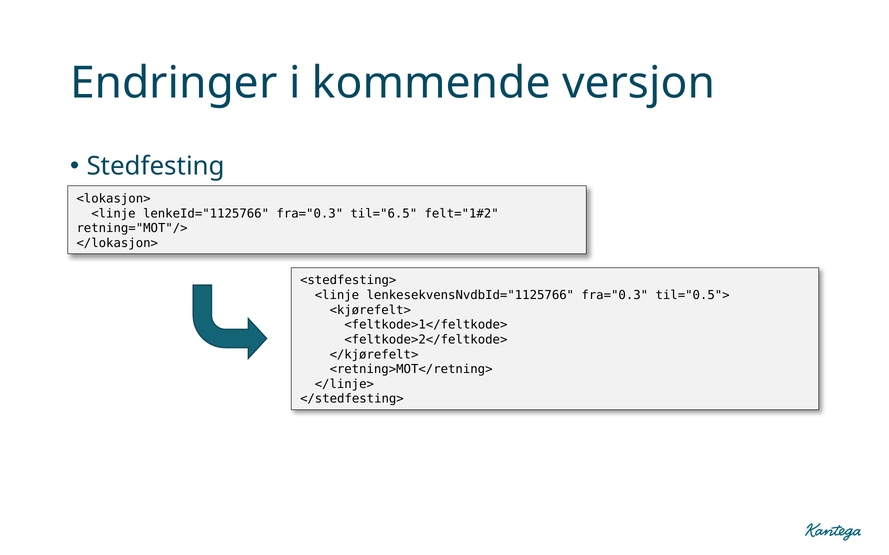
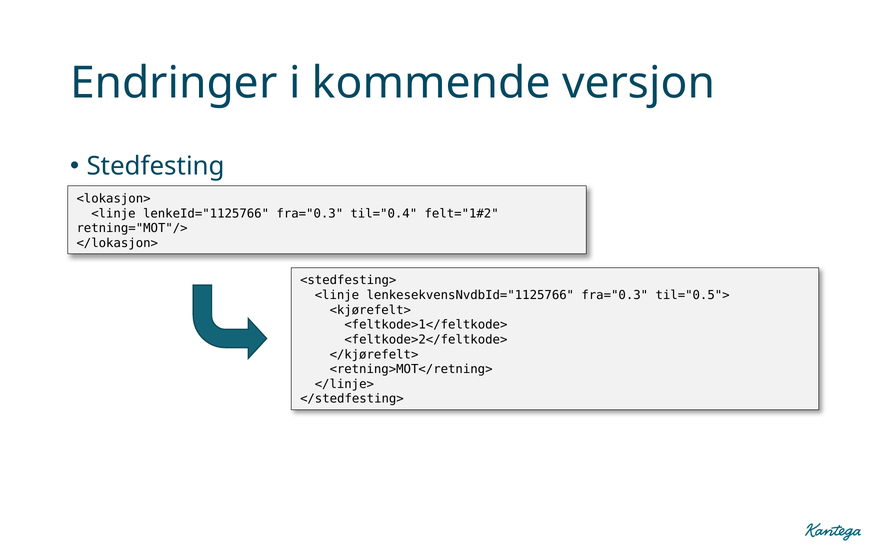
til="6.5: til="6.5 -> til="0.4 (384, 214)
